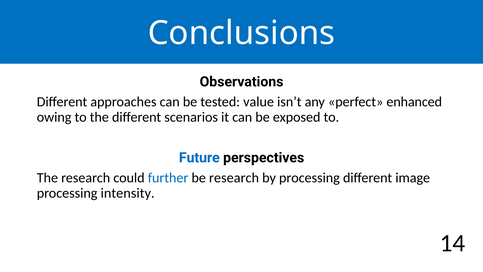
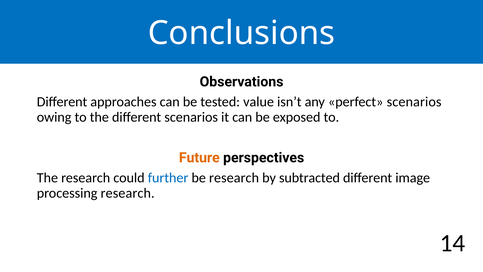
perfect enhanced: enhanced -> scenarios (414, 102)
Future colour: blue -> orange (199, 157)
by processing: processing -> subtracted (309, 178)
processing intensity: intensity -> research (128, 193)
